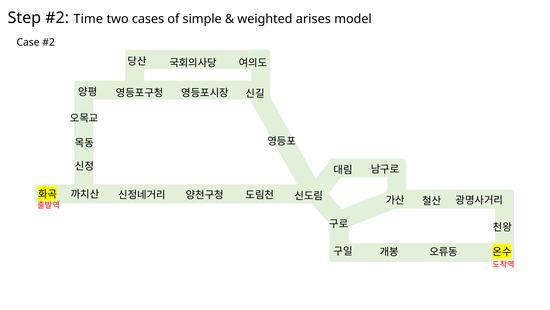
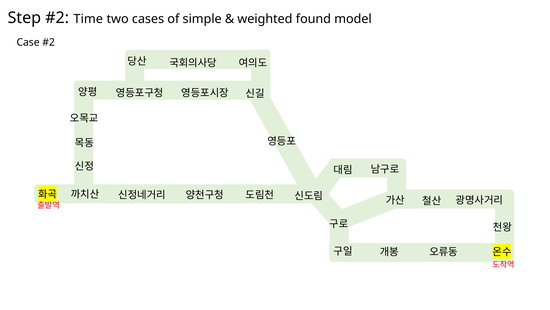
arises: arises -> found (313, 19)
